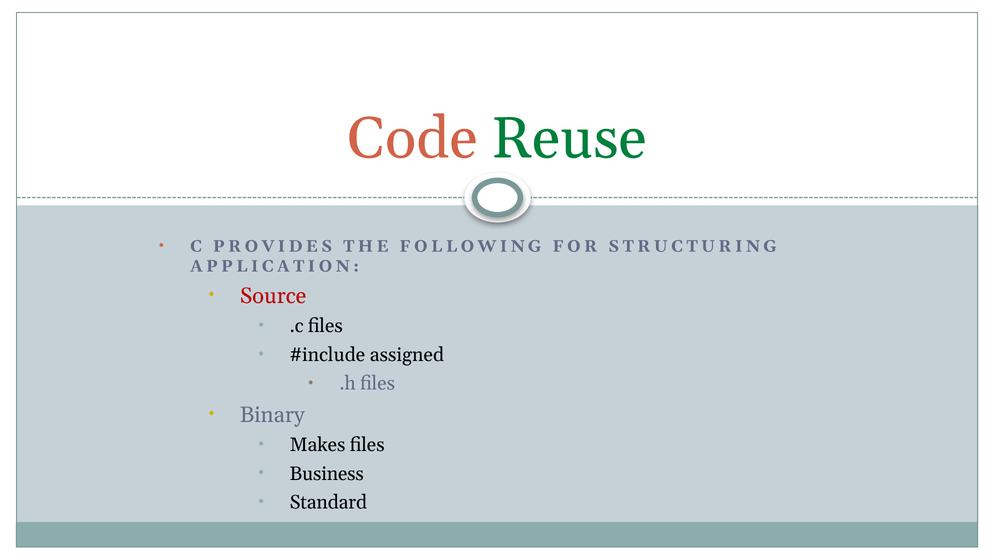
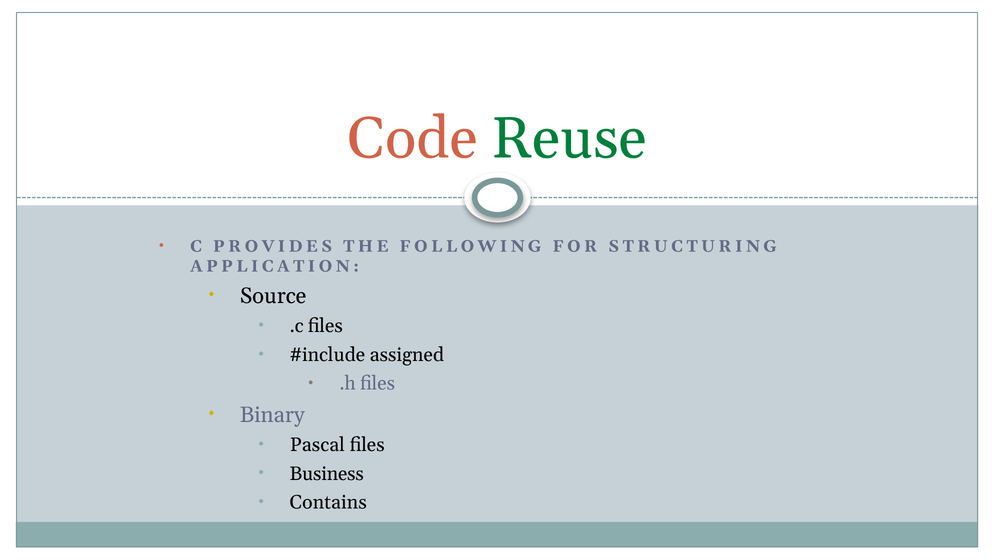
Source colour: red -> black (273, 296)
Makes: Makes -> Pascal (317, 445)
Standard: Standard -> Contains (328, 502)
